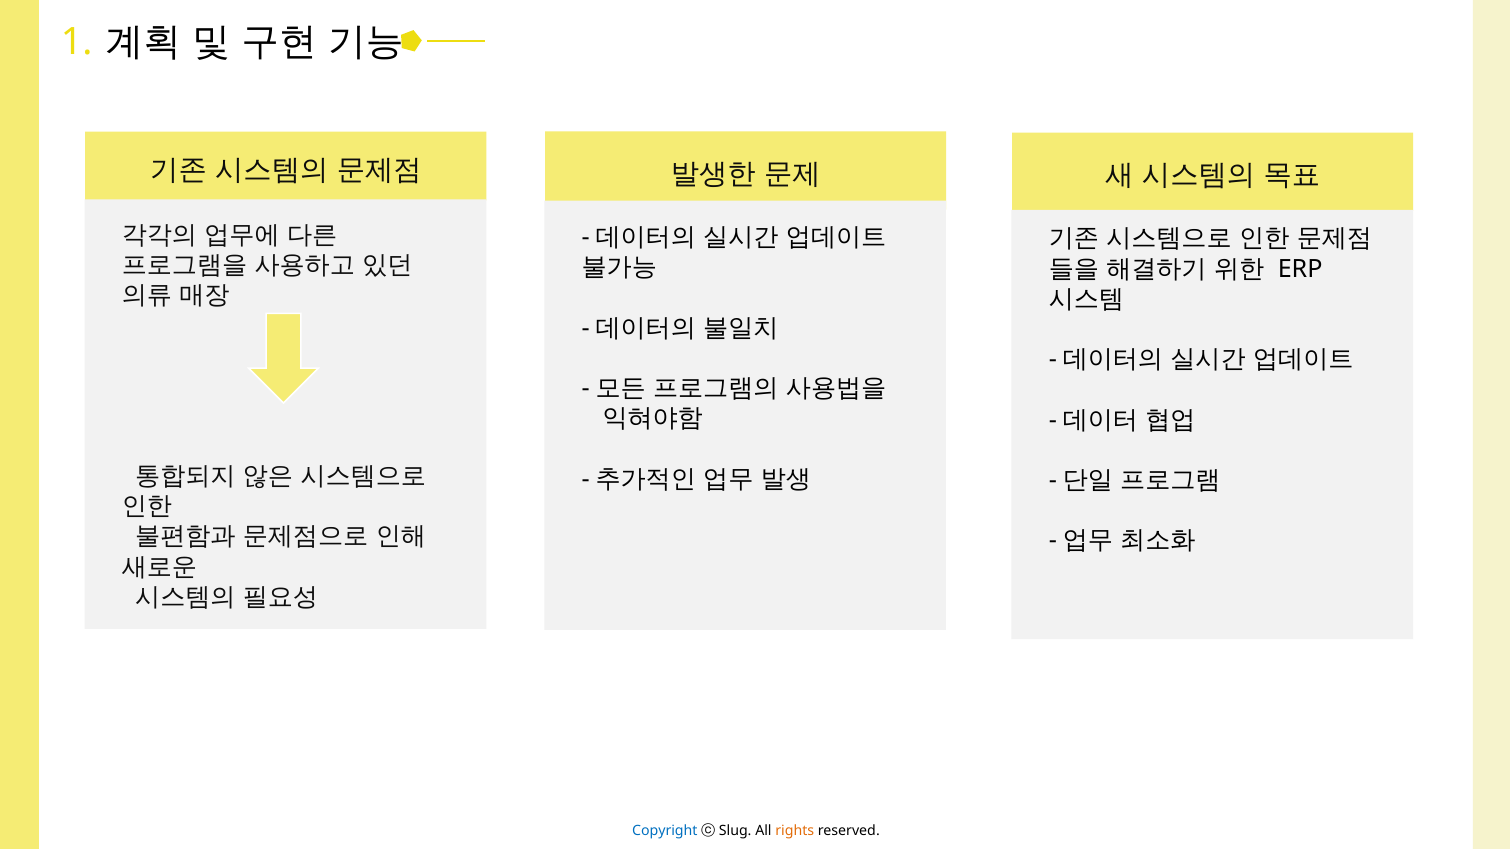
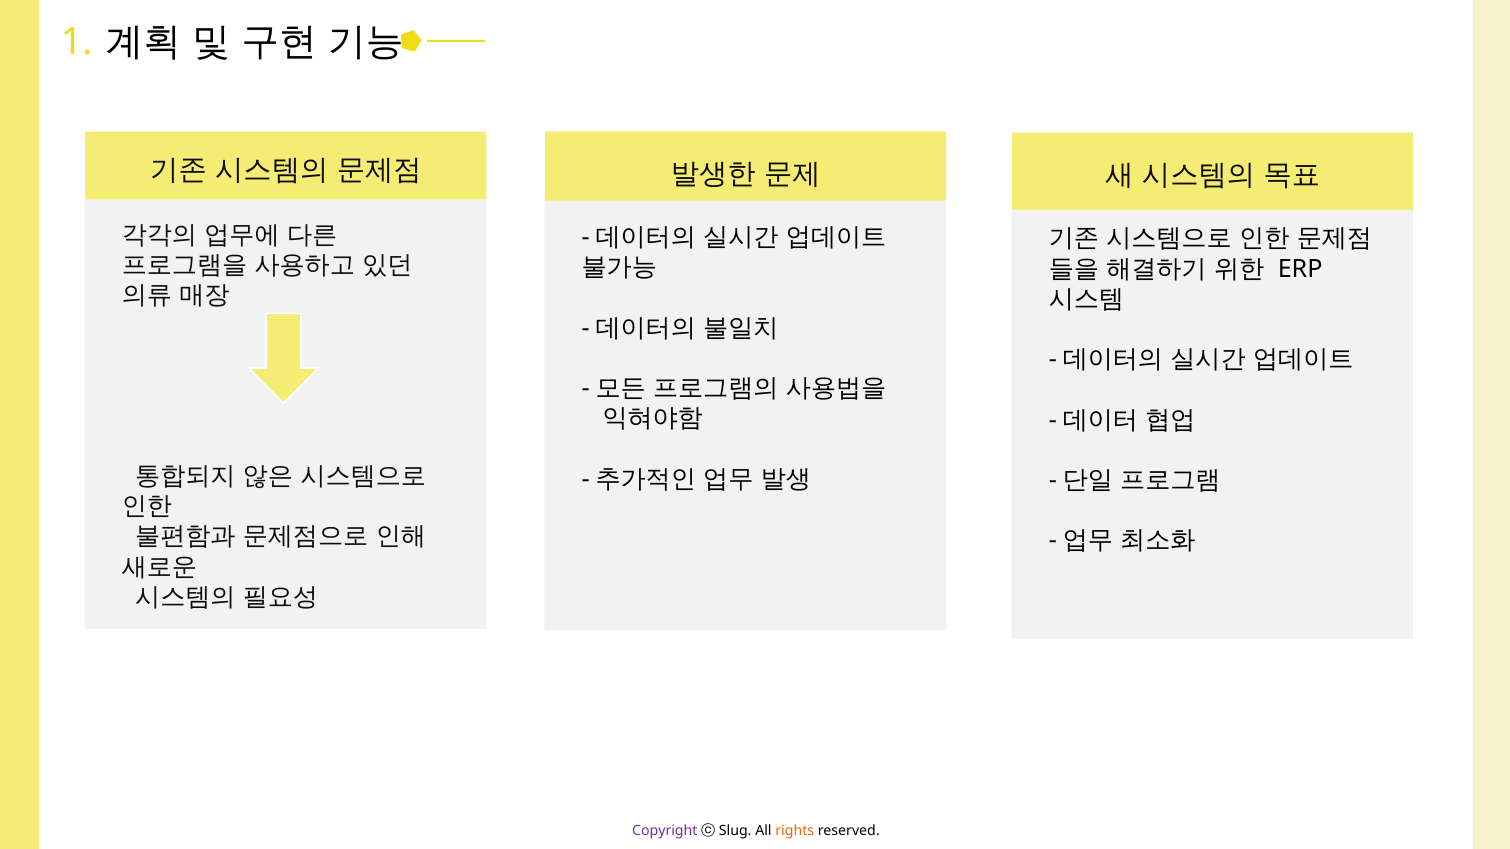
Copyright colour: blue -> purple (665, 832)
